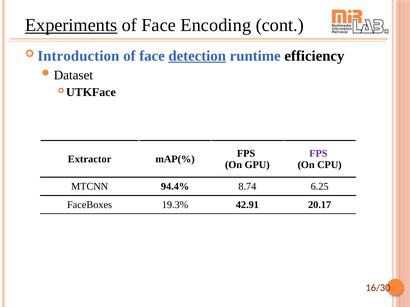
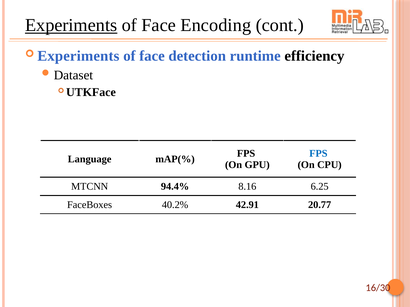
Introduction: Introduction -> Experiments (78, 56)
detection underline: present -> none (197, 56)
FPS colour: purple -> blue (318, 154)
Extractor: Extractor -> Language (90, 159)
8.74: 8.74 -> 8.16 (247, 187)
19.3%: 19.3% -> 40.2% (175, 205)
20.17: 20.17 -> 20.77 (320, 205)
